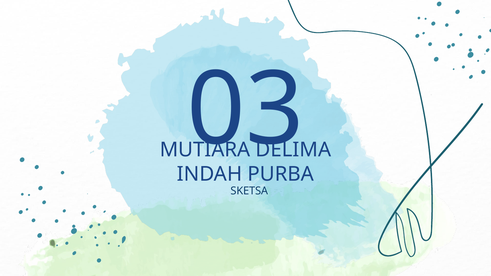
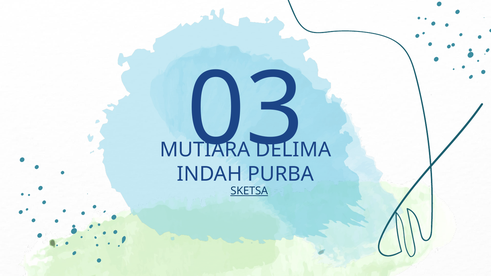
SKETSA underline: none -> present (249, 191)
